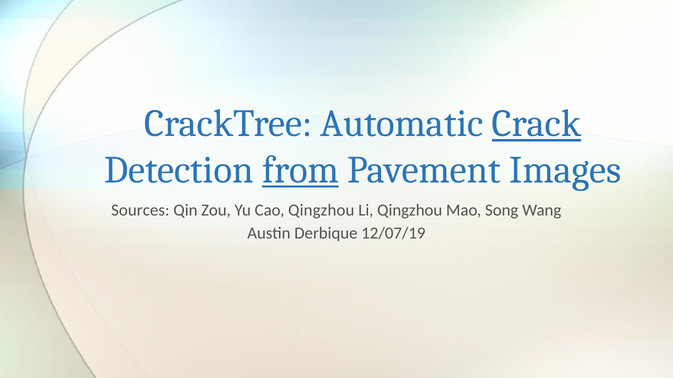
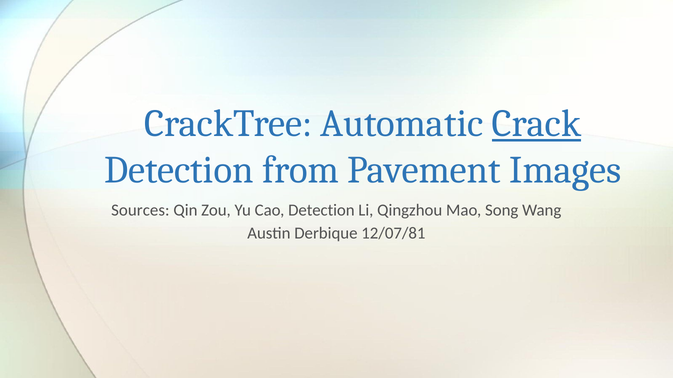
from underline: present -> none (300, 170)
Cao Qingzhou: Qingzhou -> Detection (321, 210)
12/07/19: 12/07/19 -> 12/07/81 (393, 234)
